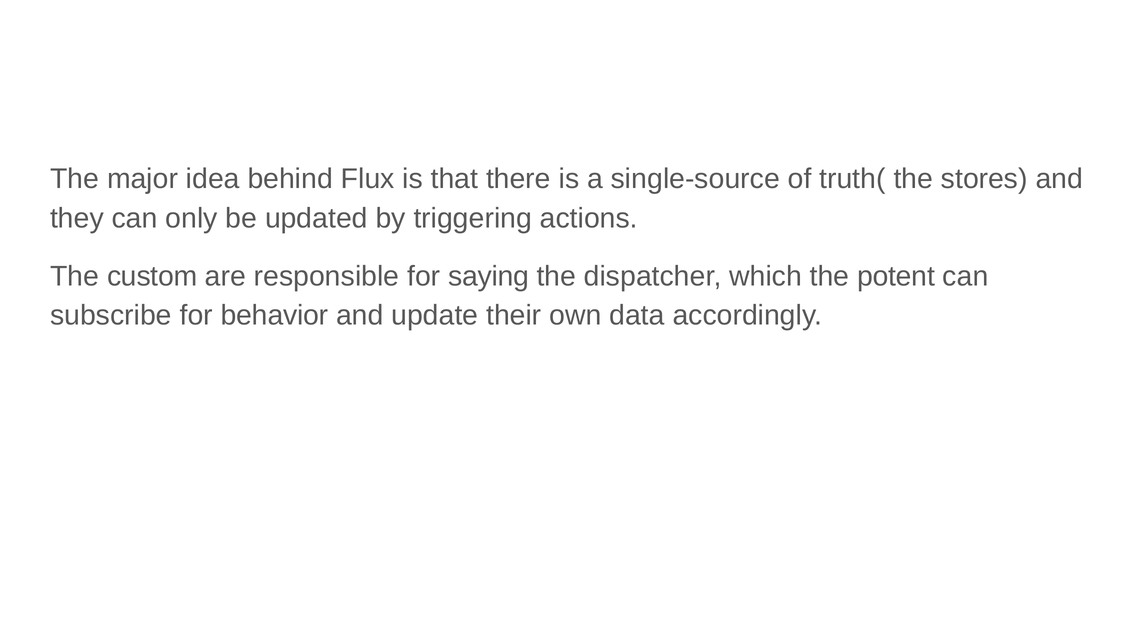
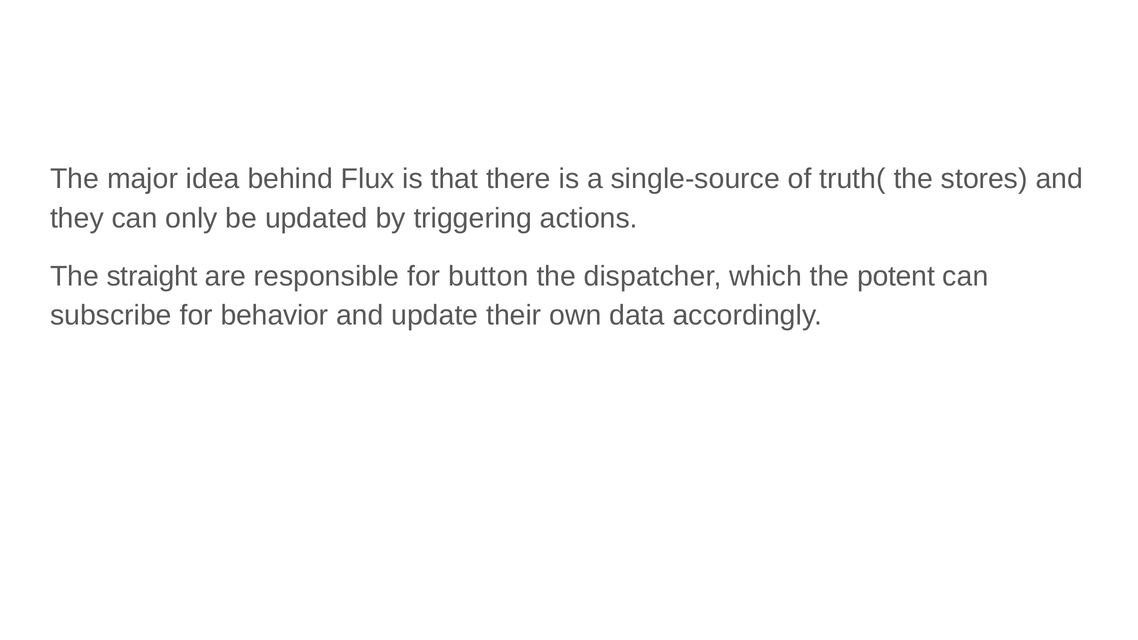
custom: custom -> straight (152, 276)
saying: saying -> button (488, 276)
